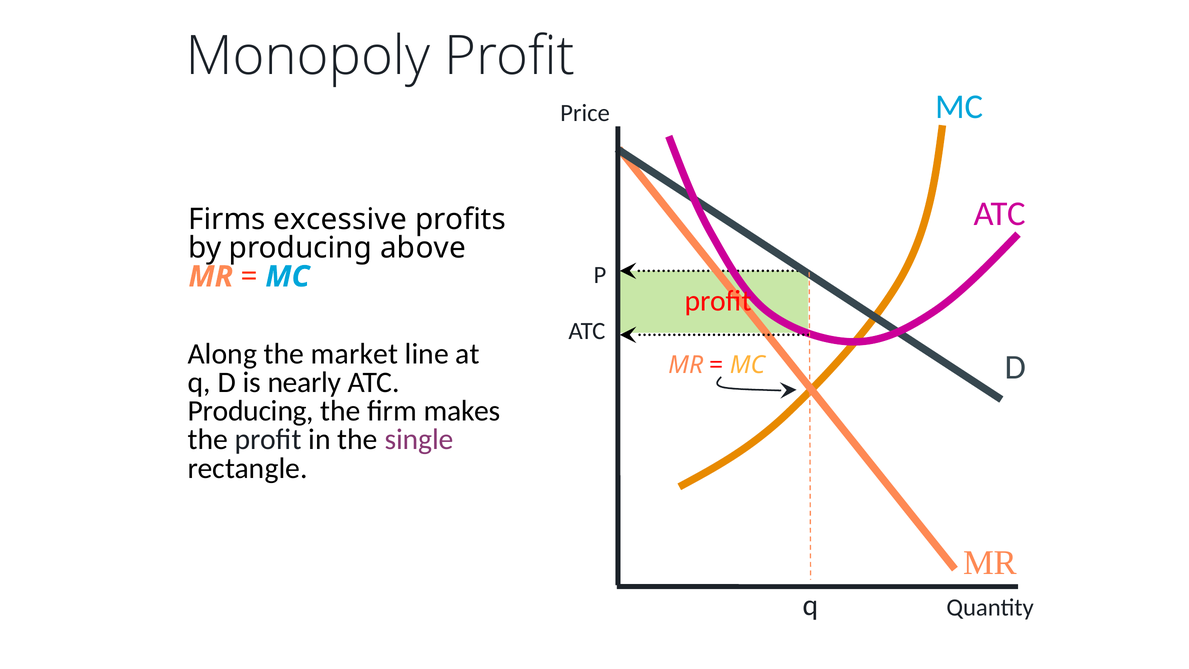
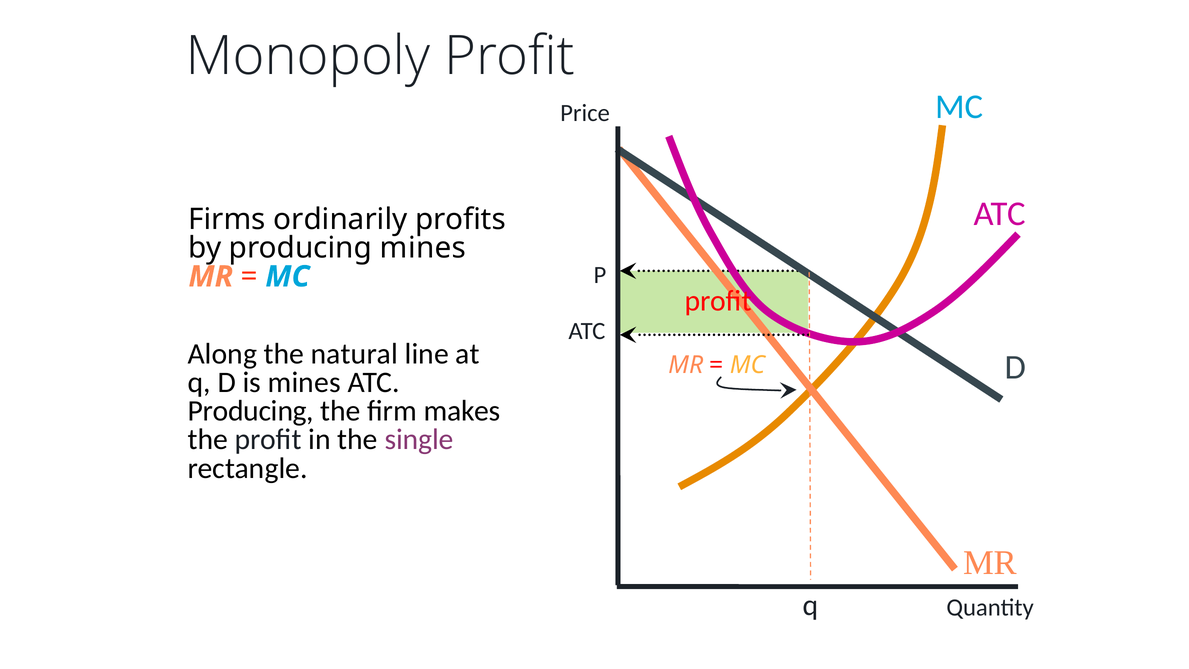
excessive: excessive -> ordinarily (340, 219)
producing above: above -> mines (423, 248)
market: market -> natural (354, 354)
is nearly: nearly -> mines (304, 382)
